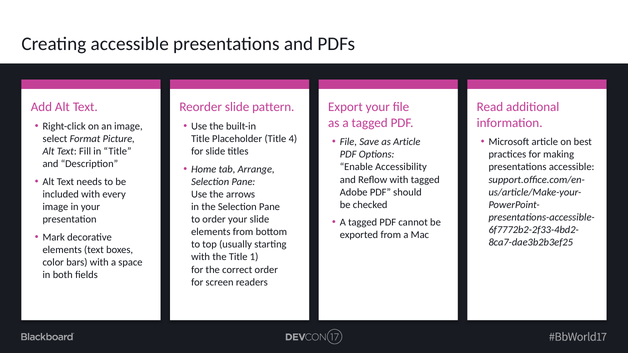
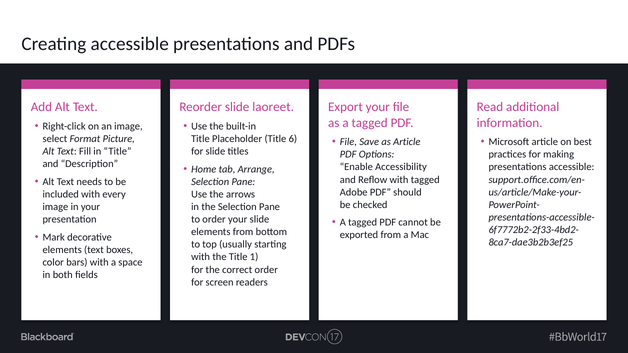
pattern: pattern -> laoreet (273, 107)
4: 4 -> 6 (293, 139)
